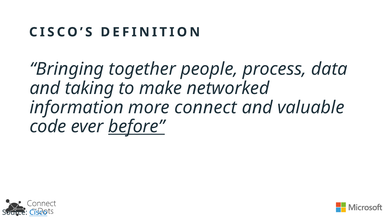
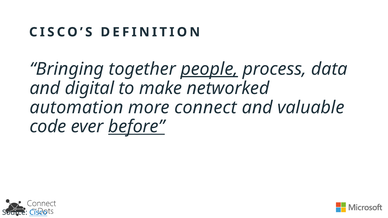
people underline: none -> present (209, 69)
taking: taking -> digital (89, 88)
information: information -> automation (77, 108)
